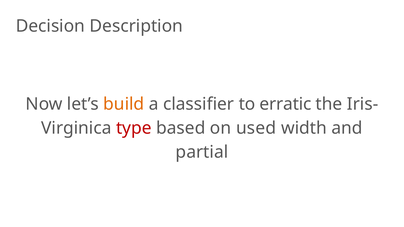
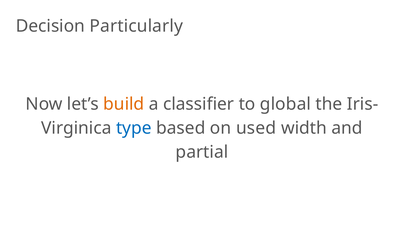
Description: Description -> Particularly (136, 26)
erratic: erratic -> global (286, 104)
type colour: red -> blue (134, 128)
